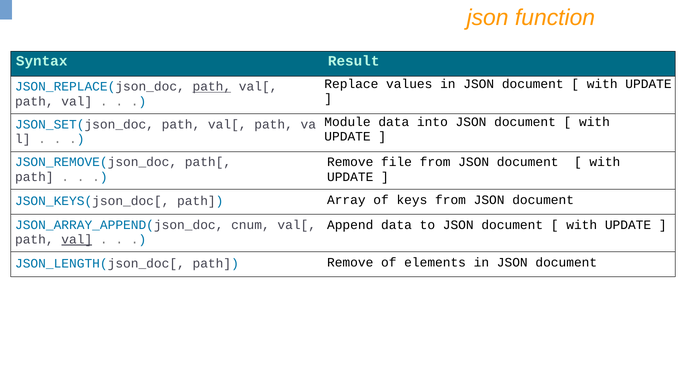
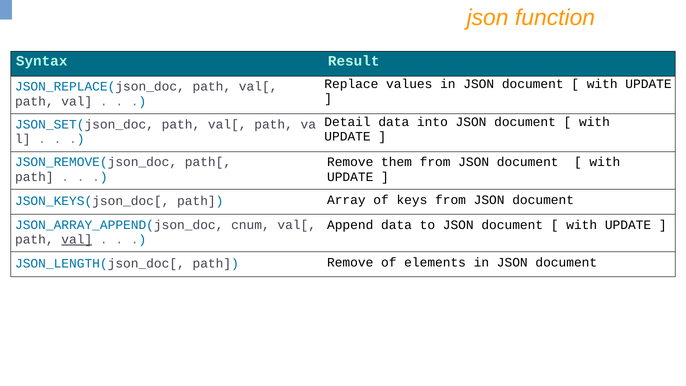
path underline: present -> none (212, 87)
Module: Module -> Detail (348, 122)
file: file -> them (397, 162)
